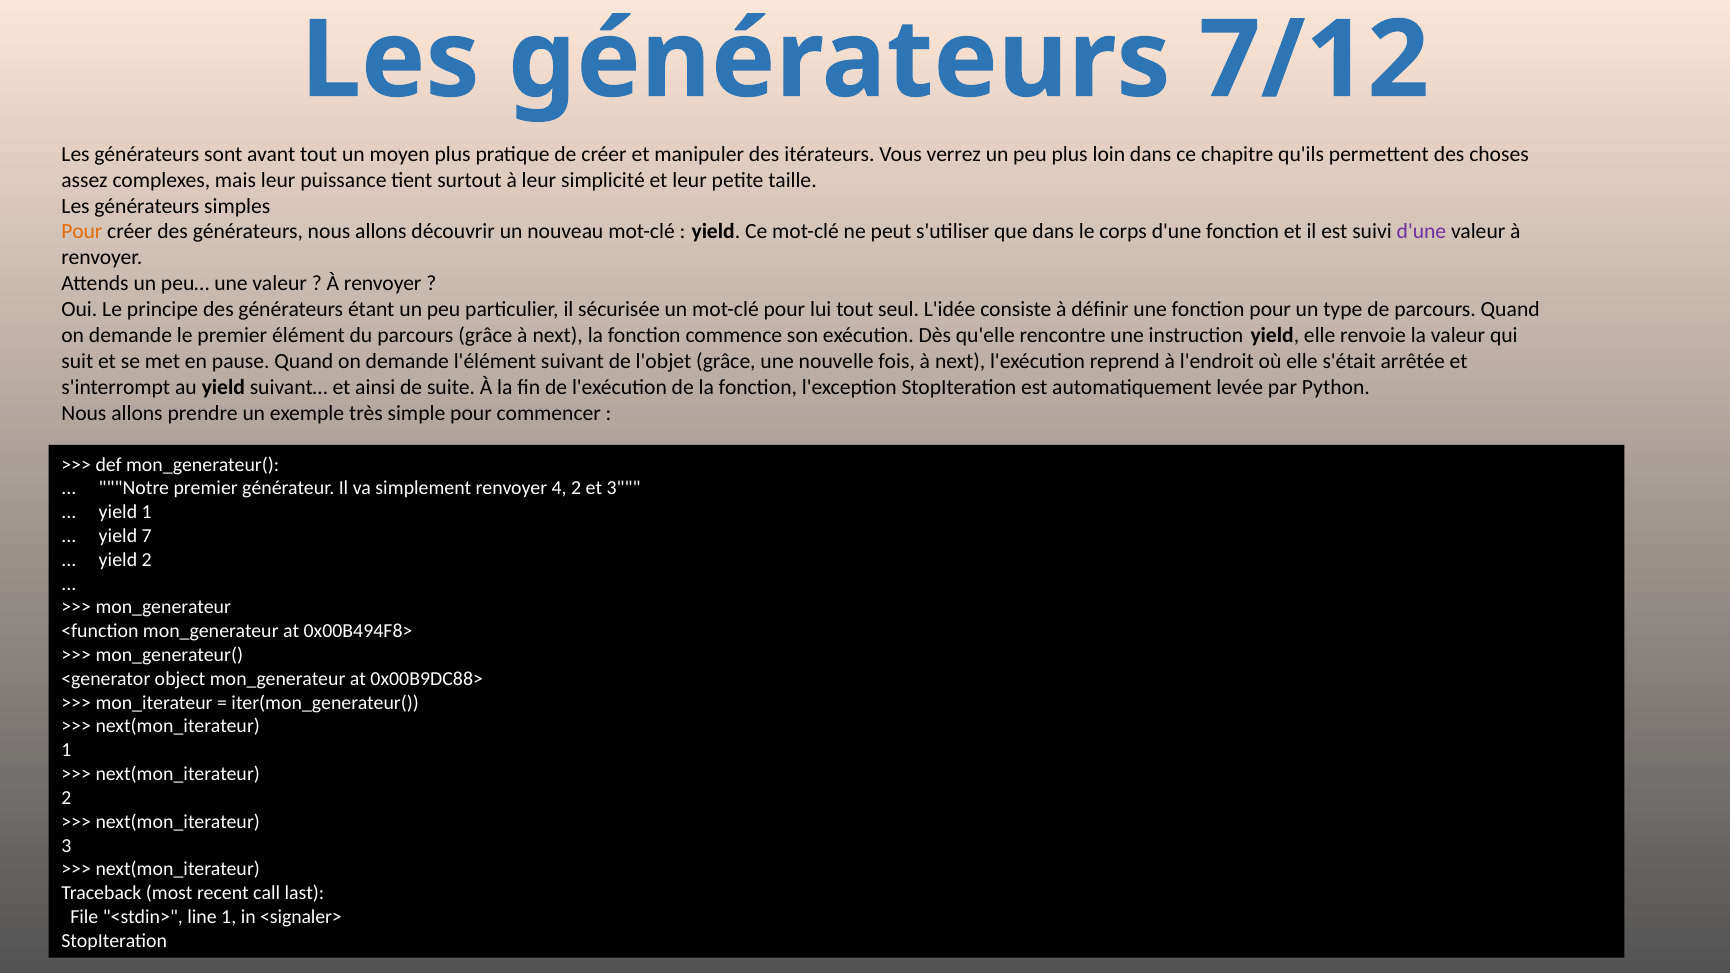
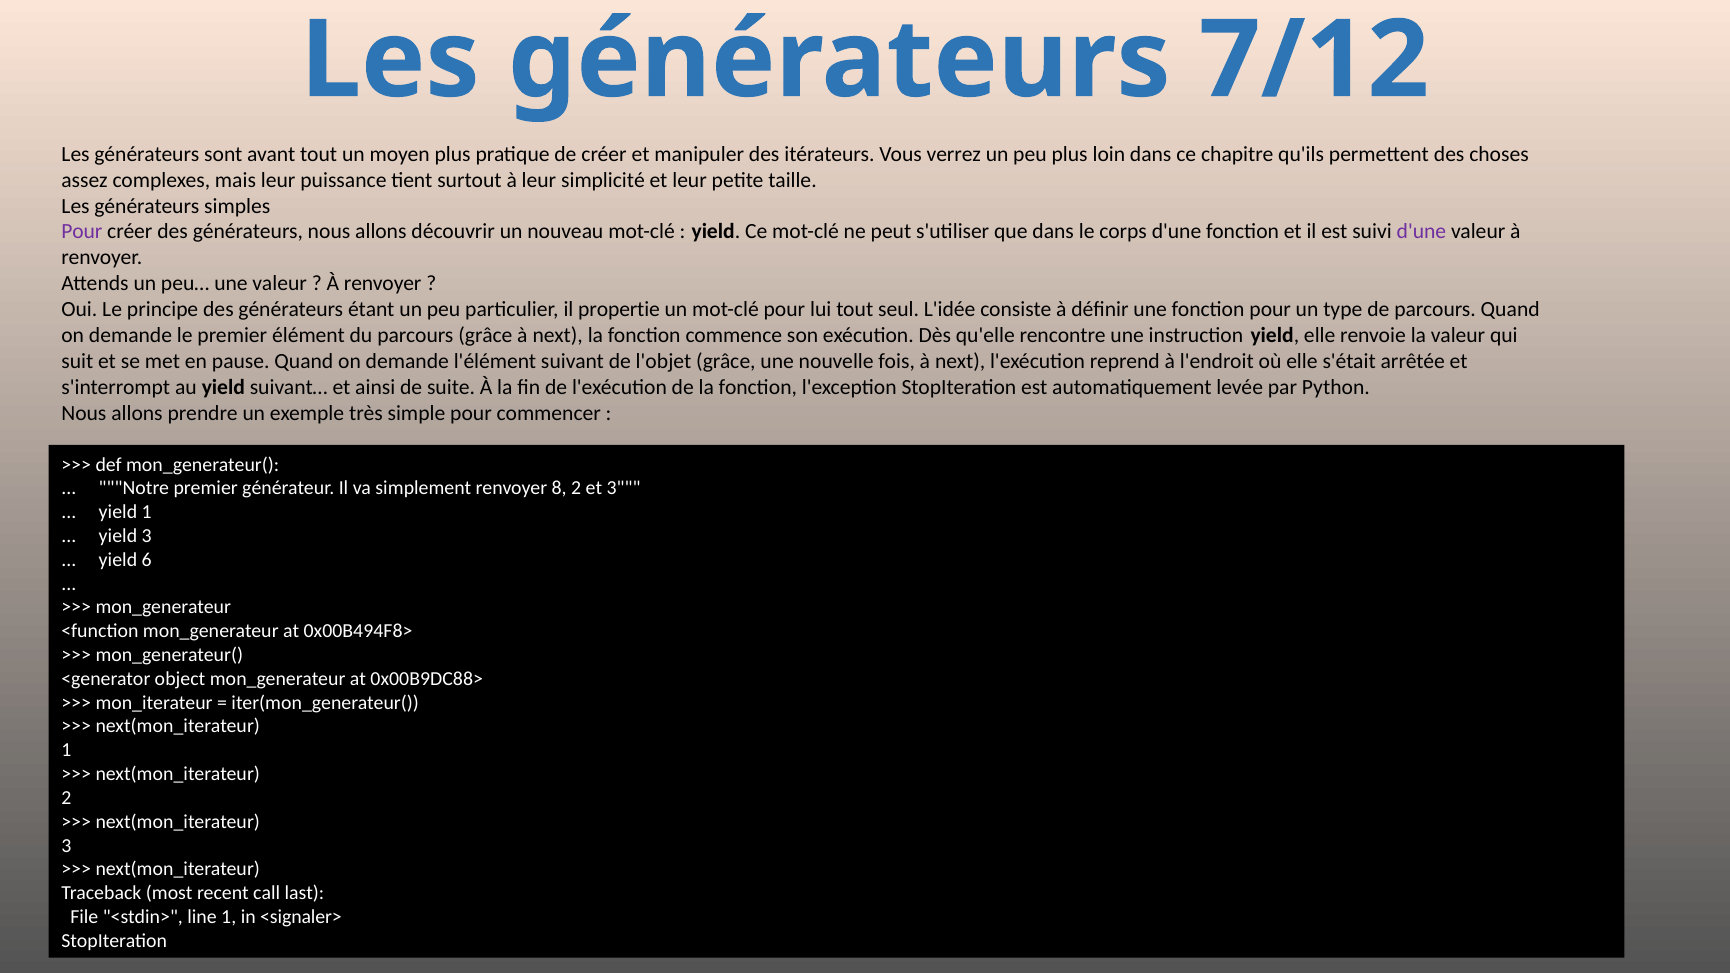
Pour colour: orange -> purple (82, 232)
sécurisée: sécurisée -> propertie (619, 310)
4: 4 -> 8 (559, 488)
yield 7: 7 -> 3 (147, 536)
yield 2: 2 -> 6 (147, 560)
